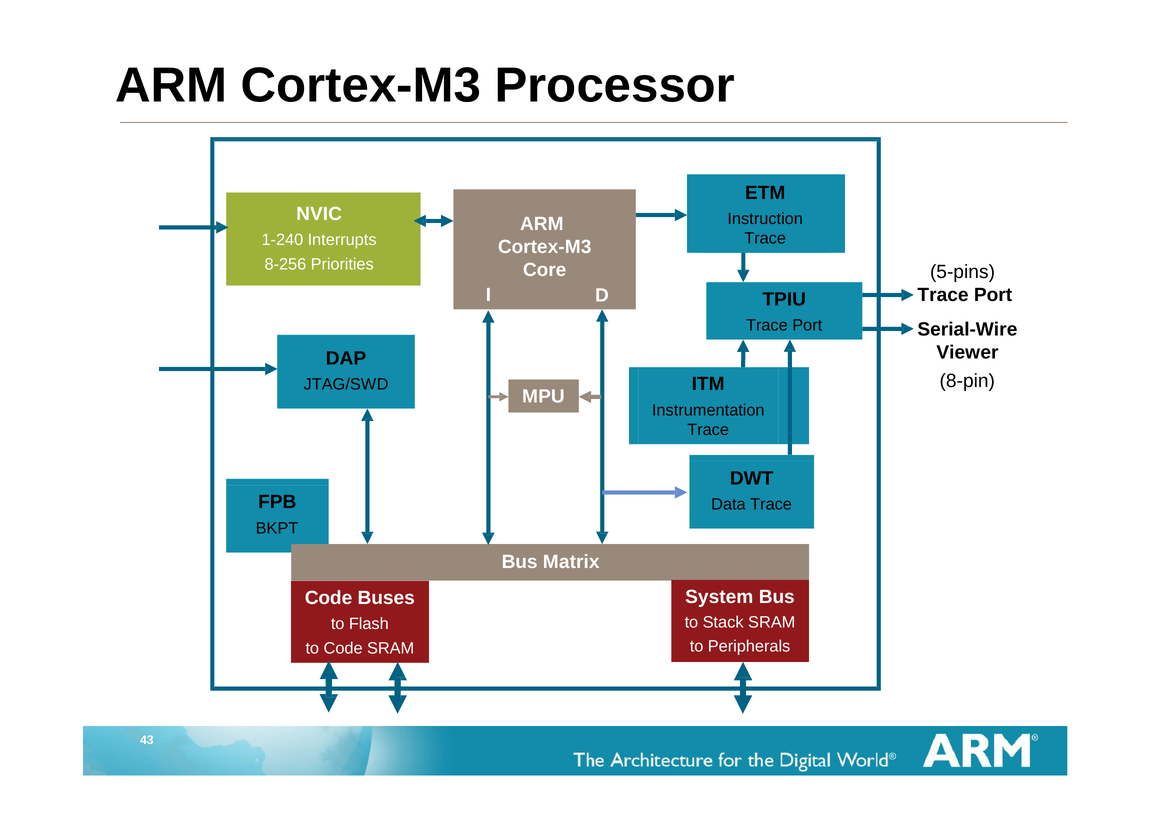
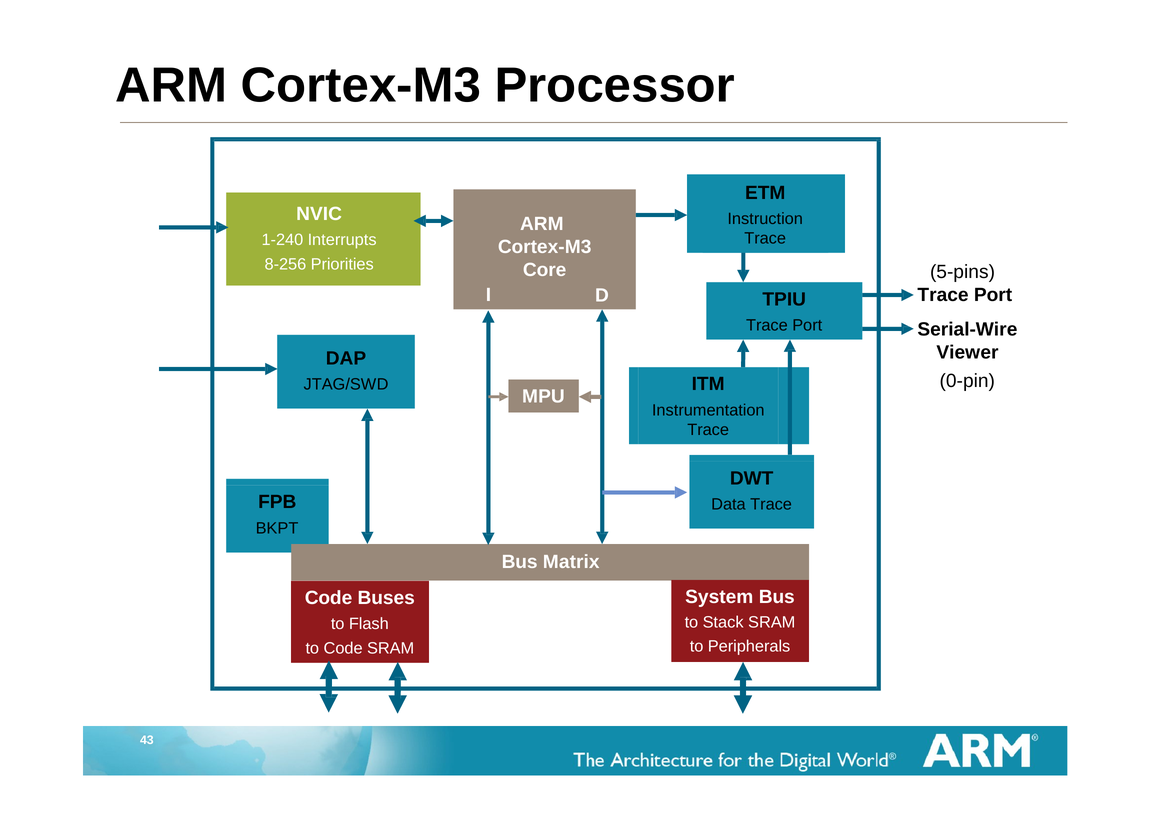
8-pin: 8-pin -> 0-pin (967, 381)
